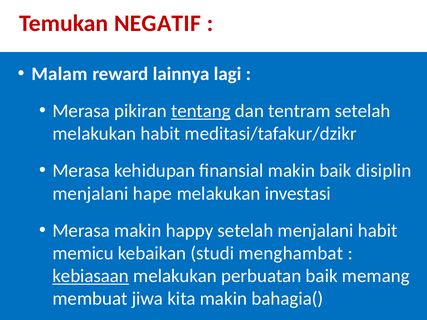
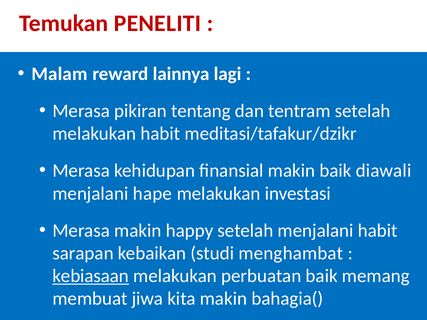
NEGATIF: NEGATIF -> PENELITI (157, 23)
tentang underline: present -> none (201, 111)
disiplin: disiplin -> diawali (384, 171)
memicu: memicu -> sarapan (83, 253)
